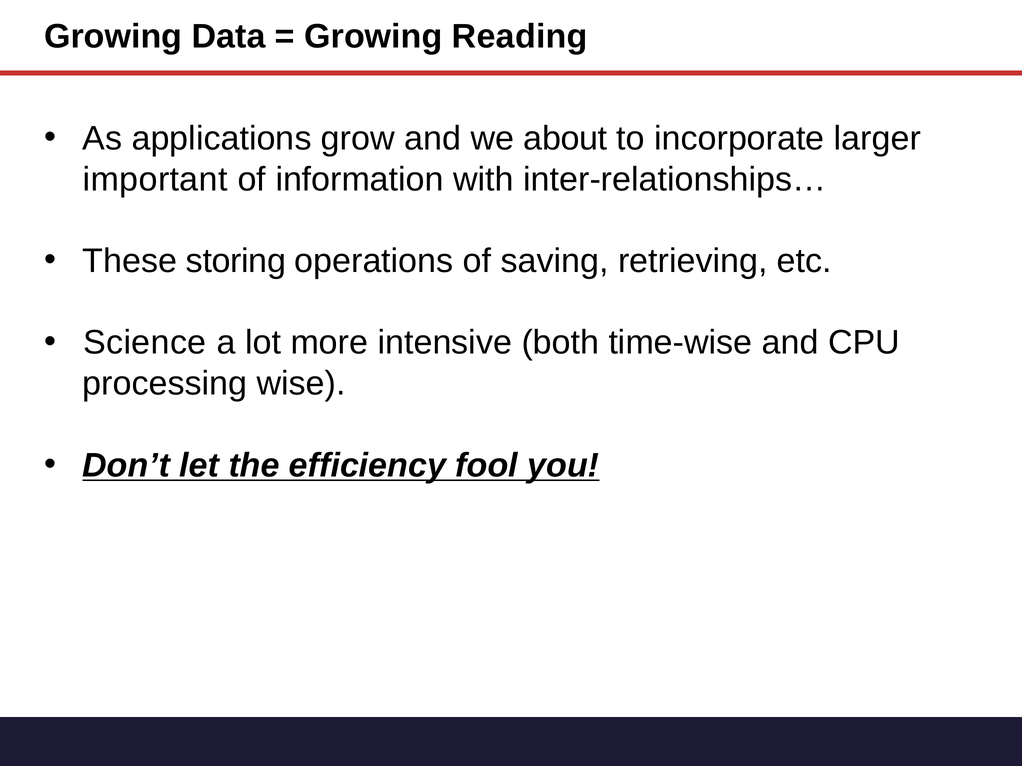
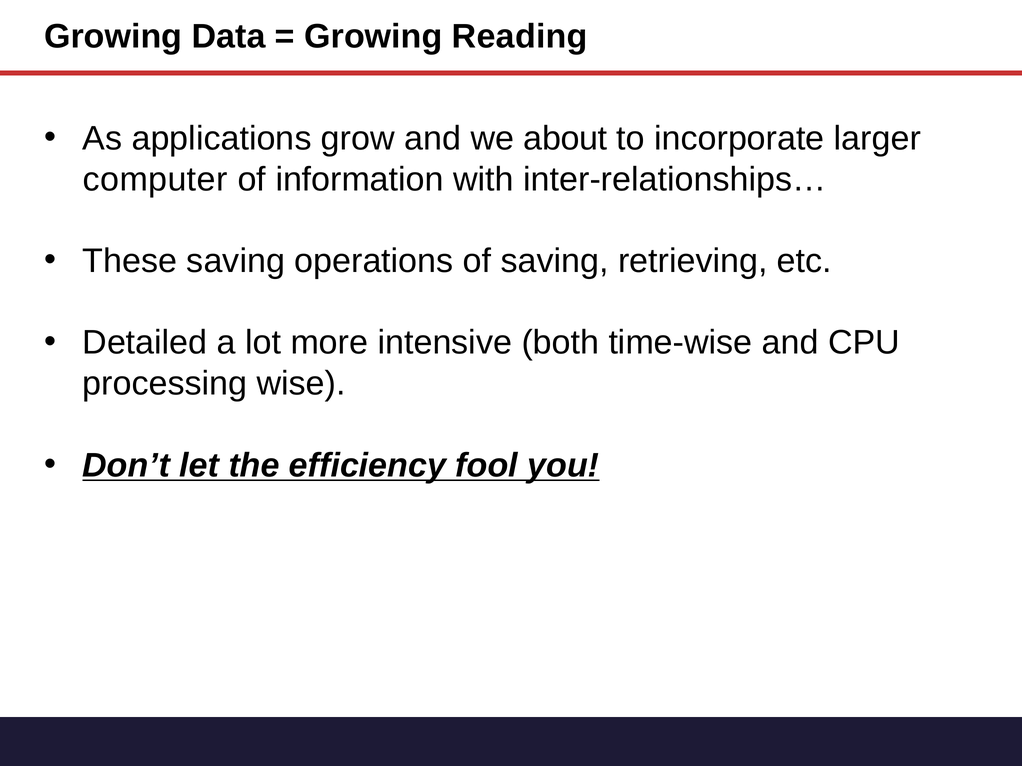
important: important -> computer (155, 179)
These storing: storing -> saving (236, 261)
Science: Science -> Detailed (145, 343)
